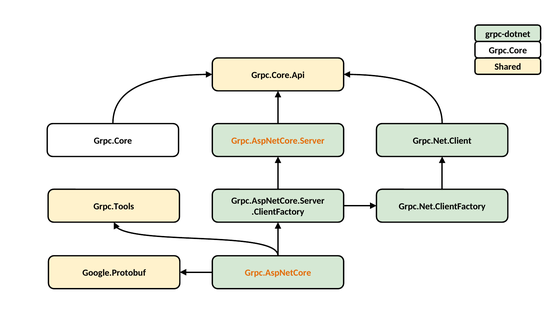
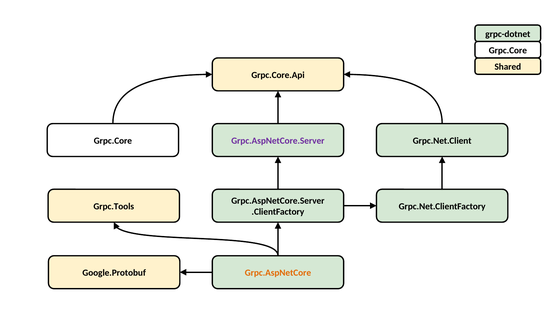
Grpc.AspNetCore.Server colour: orange -> purple (278, 141)
